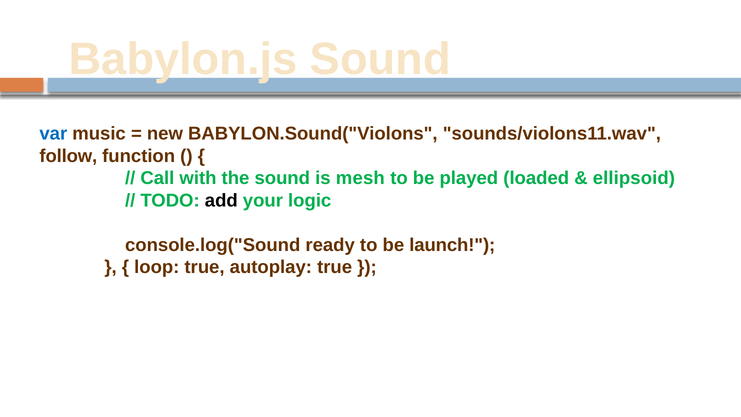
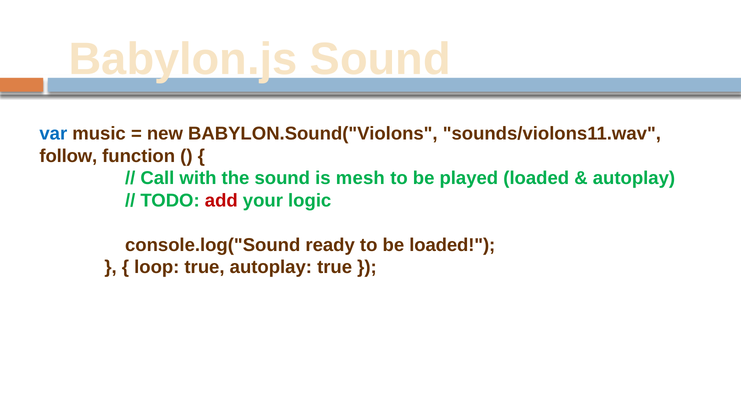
ellipsoid: ellipsoid -> autoplay (634, 178)
add colour: black -> red (221, 200)
be launch: launch -> loaded (452, 245)
